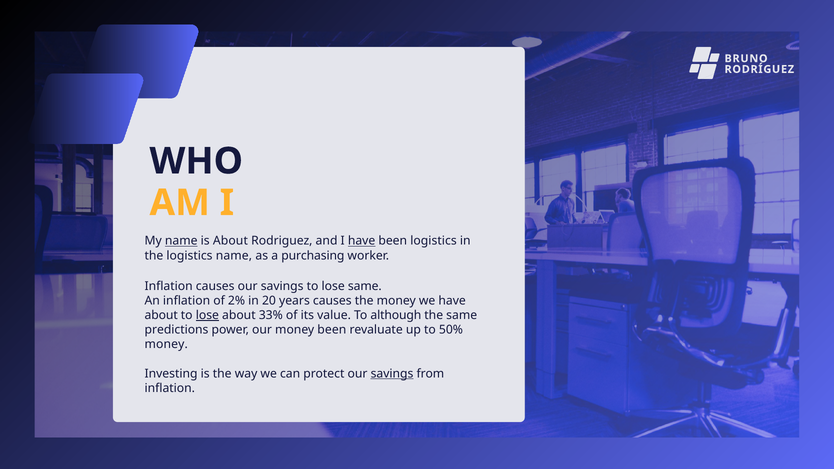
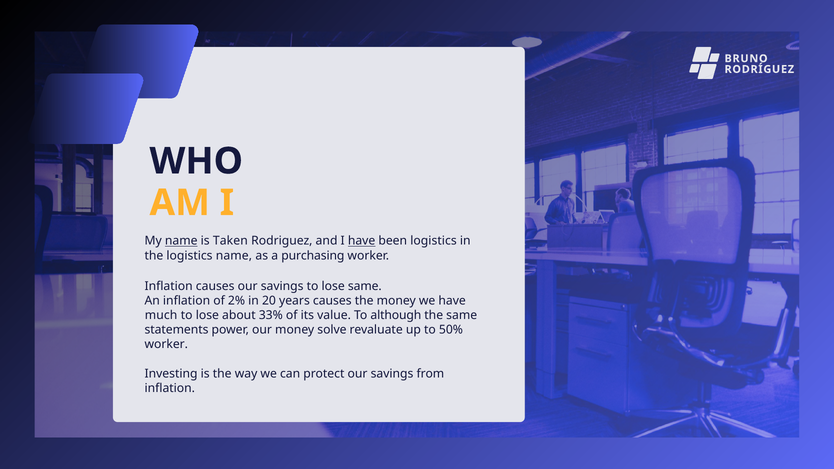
is About: About -> Taken (230, 241)
about: about -> much (161, 315)
lose underline: present -> none (207, 315)
predictions: predictions -> statements (177, 330)
money been: been -> solve (332, 330)
money: money -> worker (166, 345)
savings underline: present -> none (392, 374)
